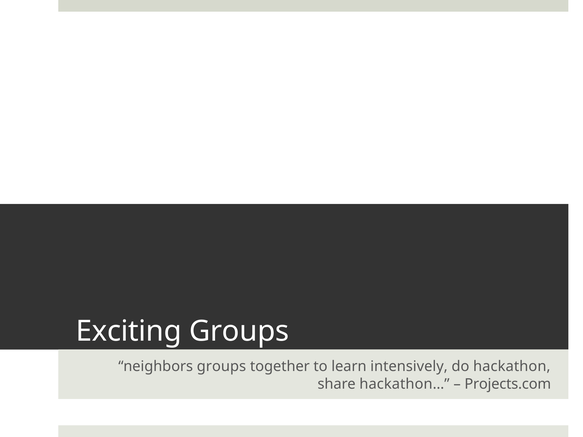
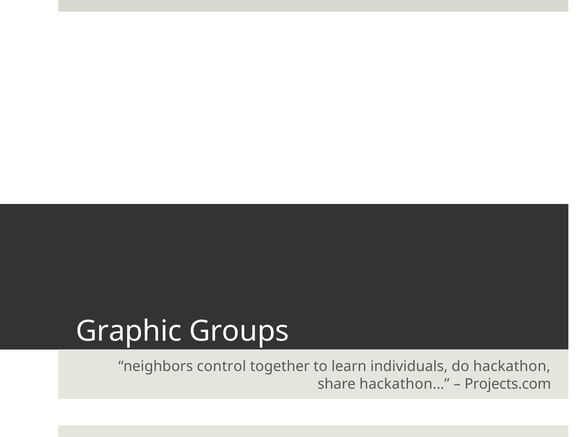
Exciting: Exciting -> Graphic (129, 331)
neighbors groups: groups -> control (221, 367)
intensively: intensively -> individuals (409, 367)
